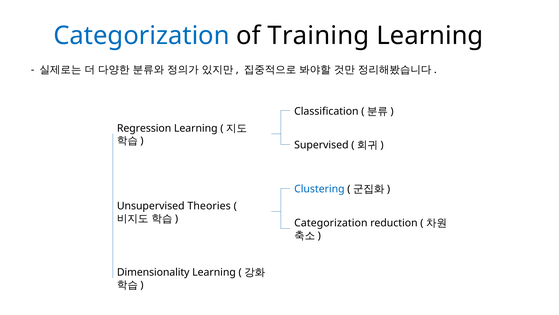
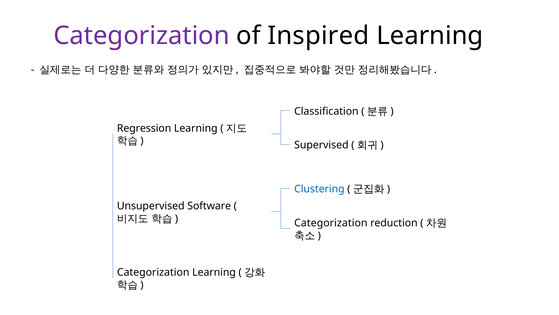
Categorization colour: blue -> purple (141, 35)
Training: Training -> Inspired (318, 35)
Theories: Theories -> Software (209, 206)
Dimensionality: Dimensionality -> Categorization (153, 272)
